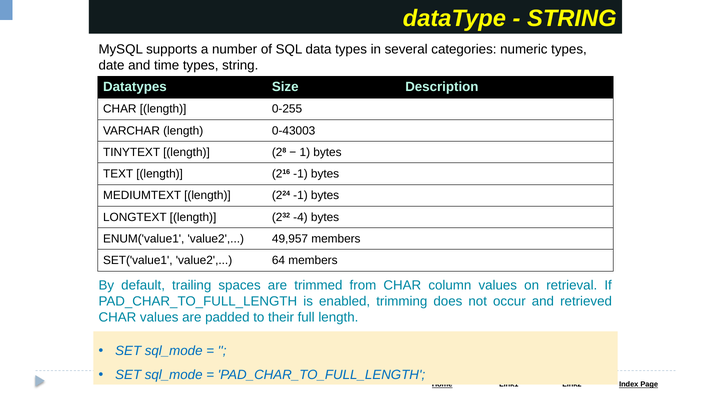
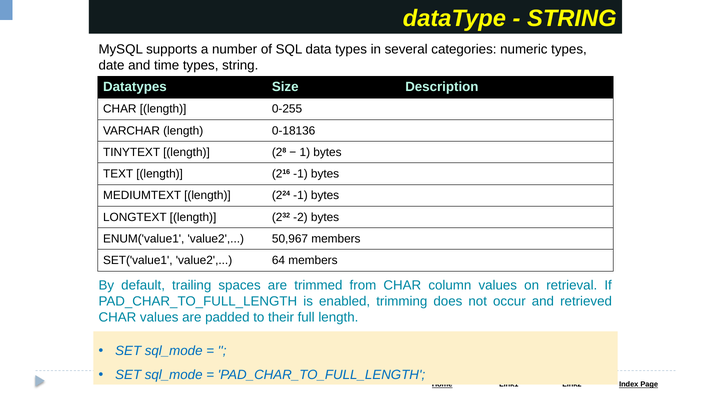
0-43003: 0-43003 -> 0-18136 (294, 131)
-4: -4 -> -2 (300, 217)
49,957: 49,957 -> 50,967 (290, 239)
